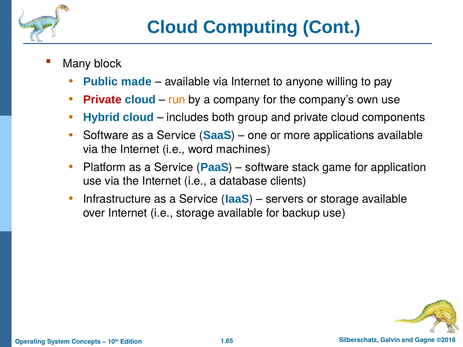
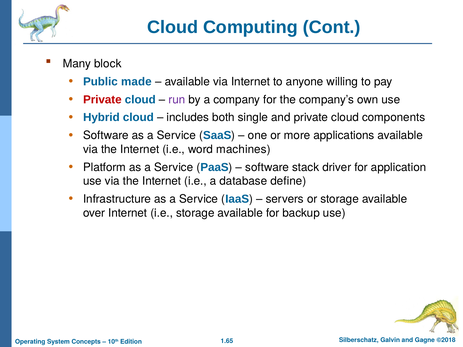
run colour: orange -> purple (177, 100)
group: group -> single (253, 118)
game: game -> driver (337, 167)
clients: clients -> define (288, 181)
